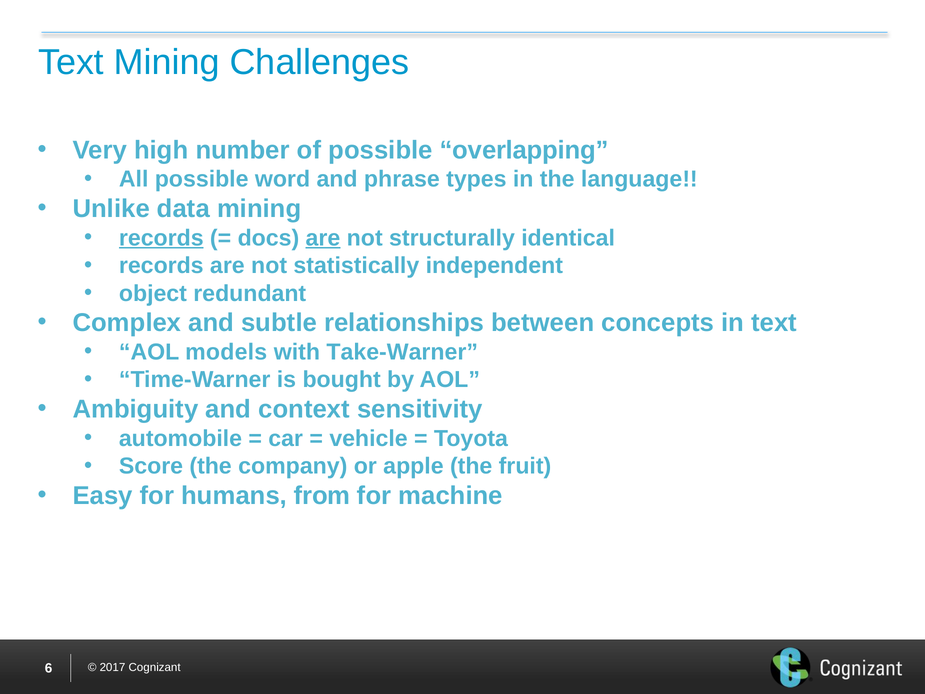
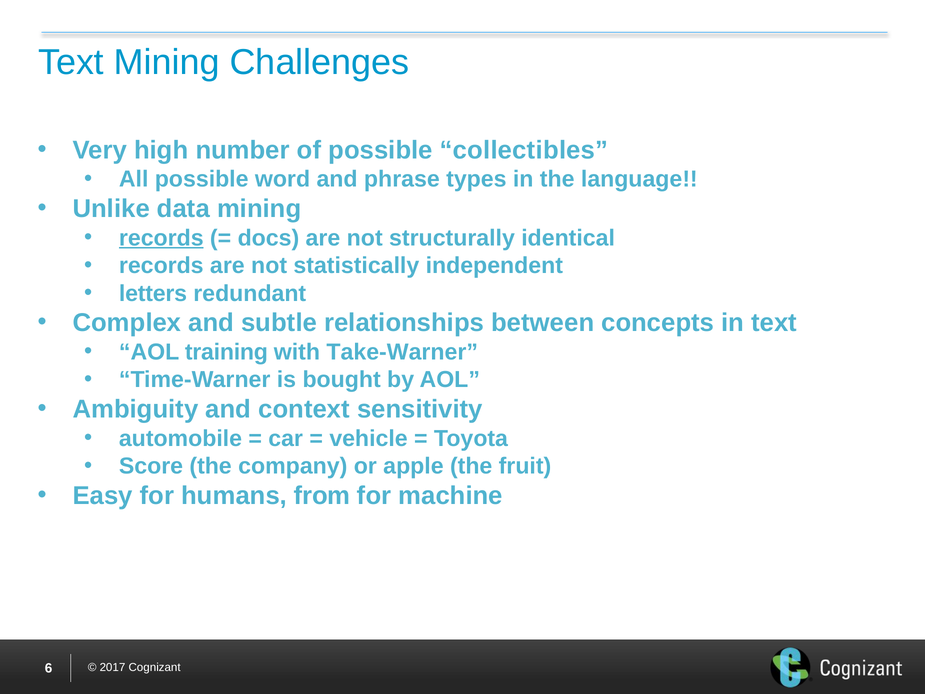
overlapping: overlapping -> collectibles (524, 150)
are underline: present -> none (323, 238)
object: object -> letters (153, 293)
models: models -> training (226, 352)
